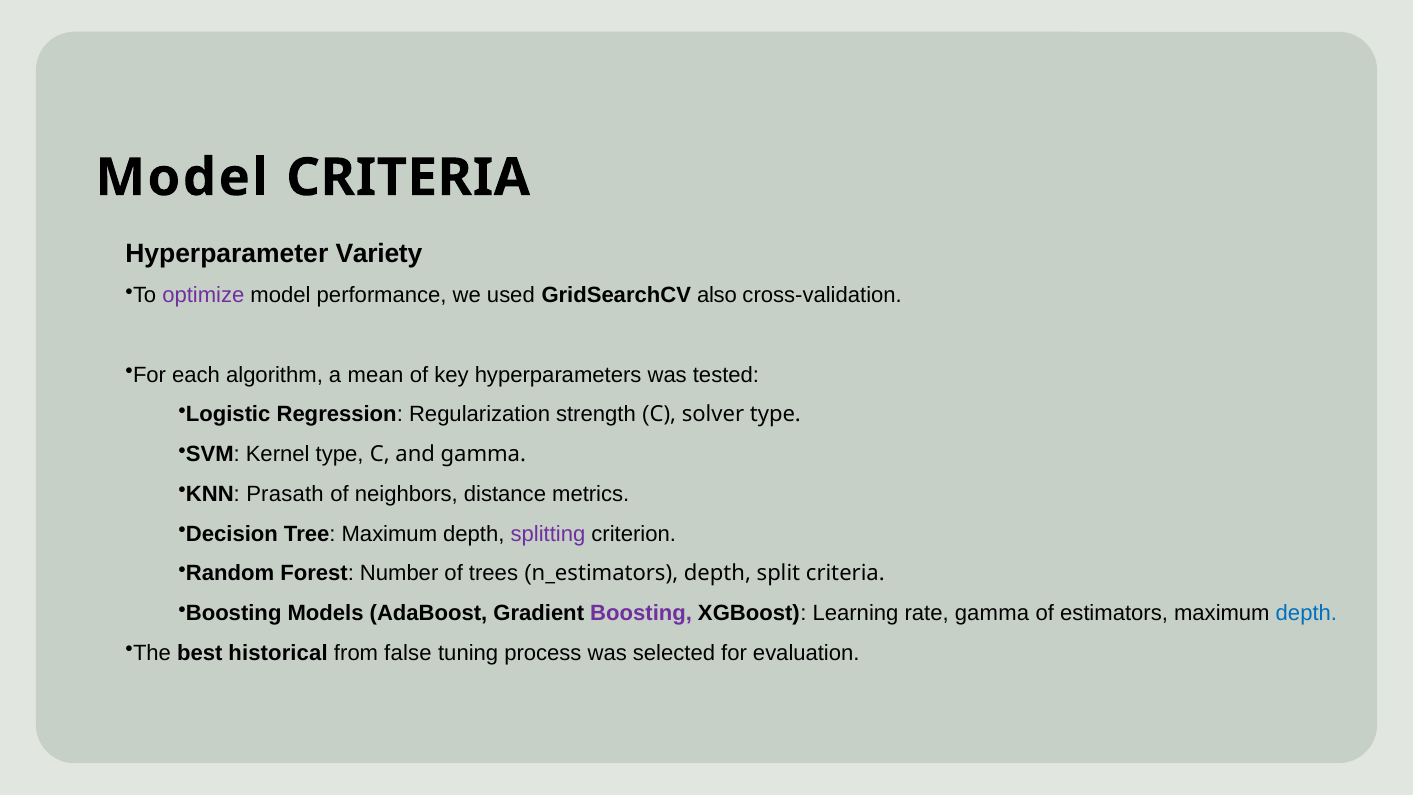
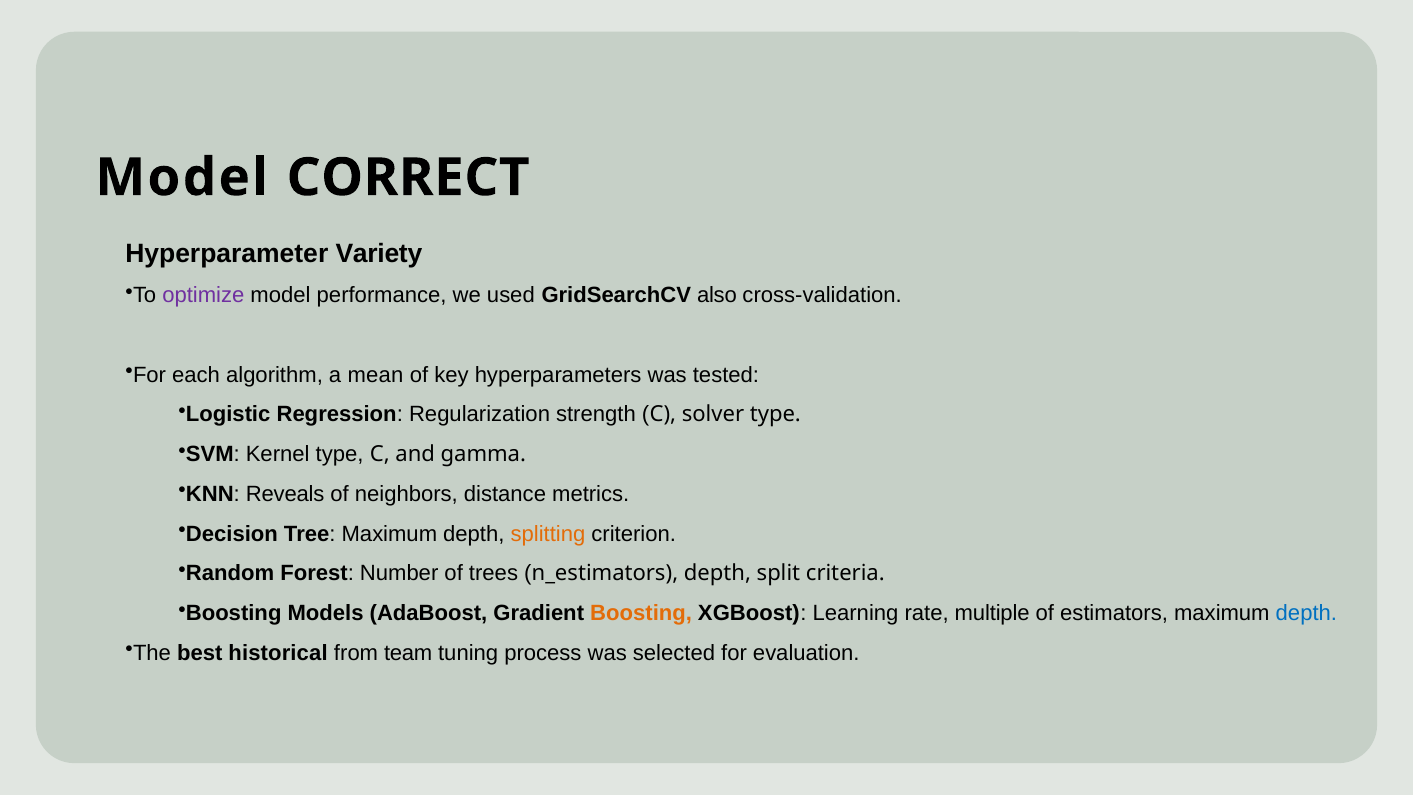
Model CRITERIA: CRITERIA -> CORRECT (408, 178)
Prasath: Prasath -> Reveals (285, 494)
splitting colour: purple -> orange (548, 534)
Boosting colour: purple -> orange (641, 613)
rate gamma: gamma -> multiple (992, 613)
false: false -> team (408, 653)
